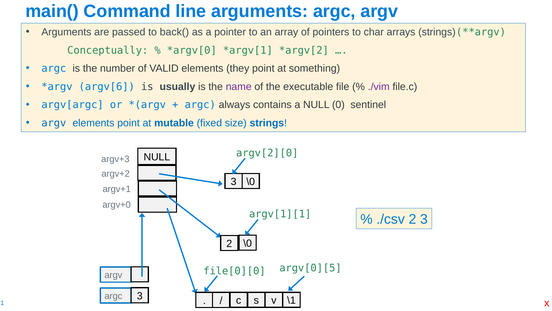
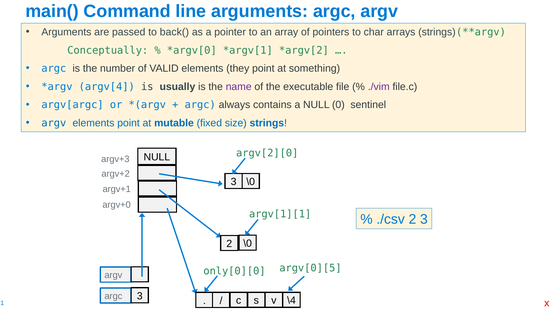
argv[6: argv[6 -> argv[4 (107, 87)
file[0][0: file[0][0 -> only[0][0 (234, 271)
\1: \1 -> \4 (291, 300)
